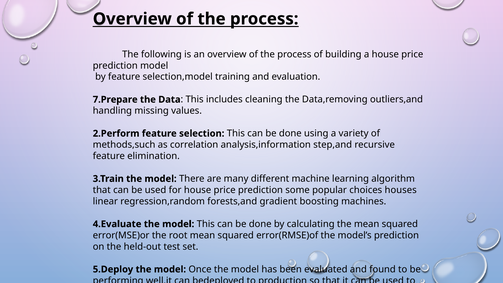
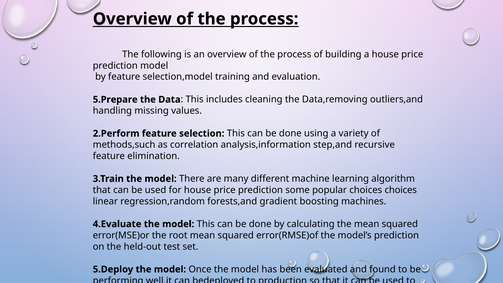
7.Prepare: 7.Prepare -> 5.Prepare (115, 100)
choices houses: houses -> choices (401, 190)
